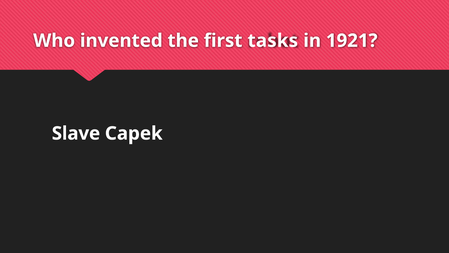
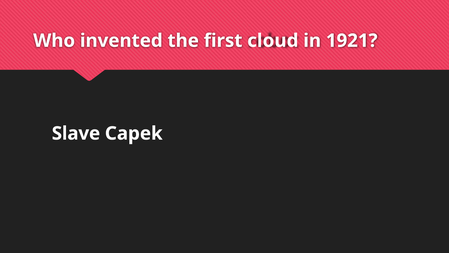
tasks: tasks -> cloud (273, 41)
